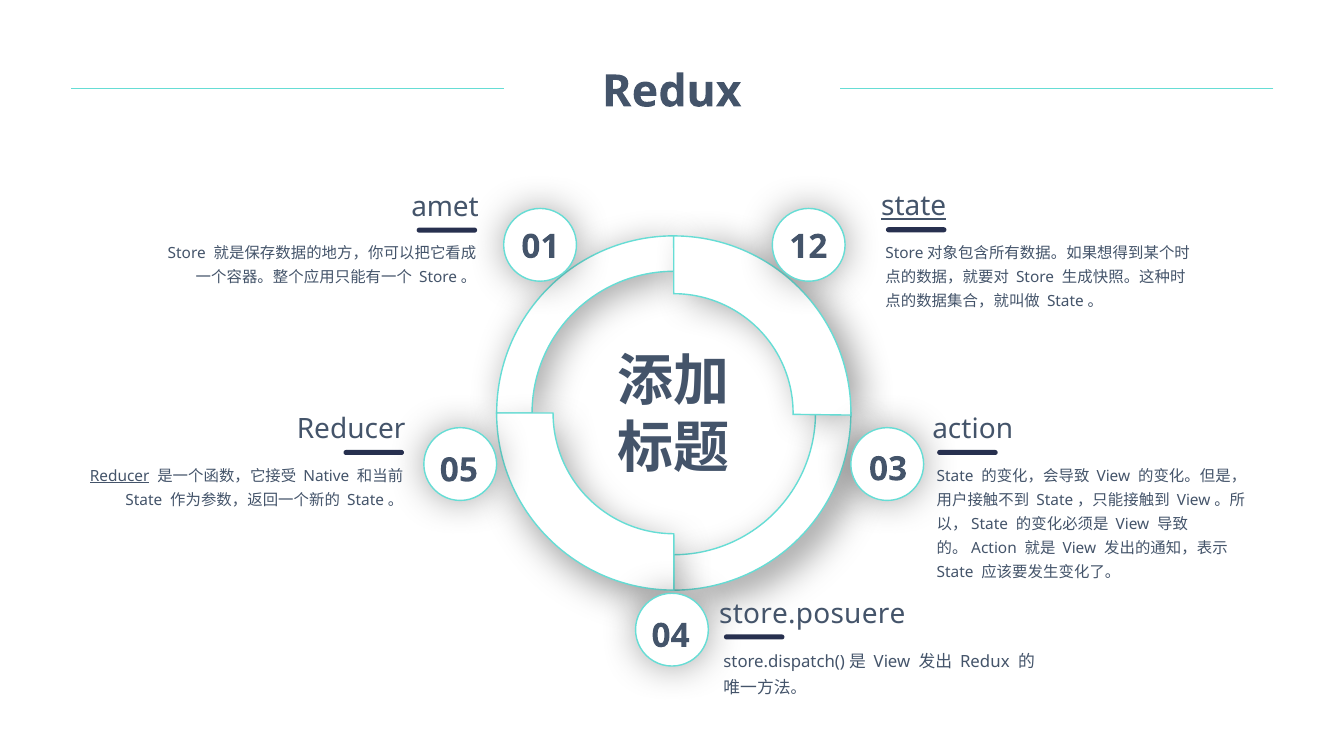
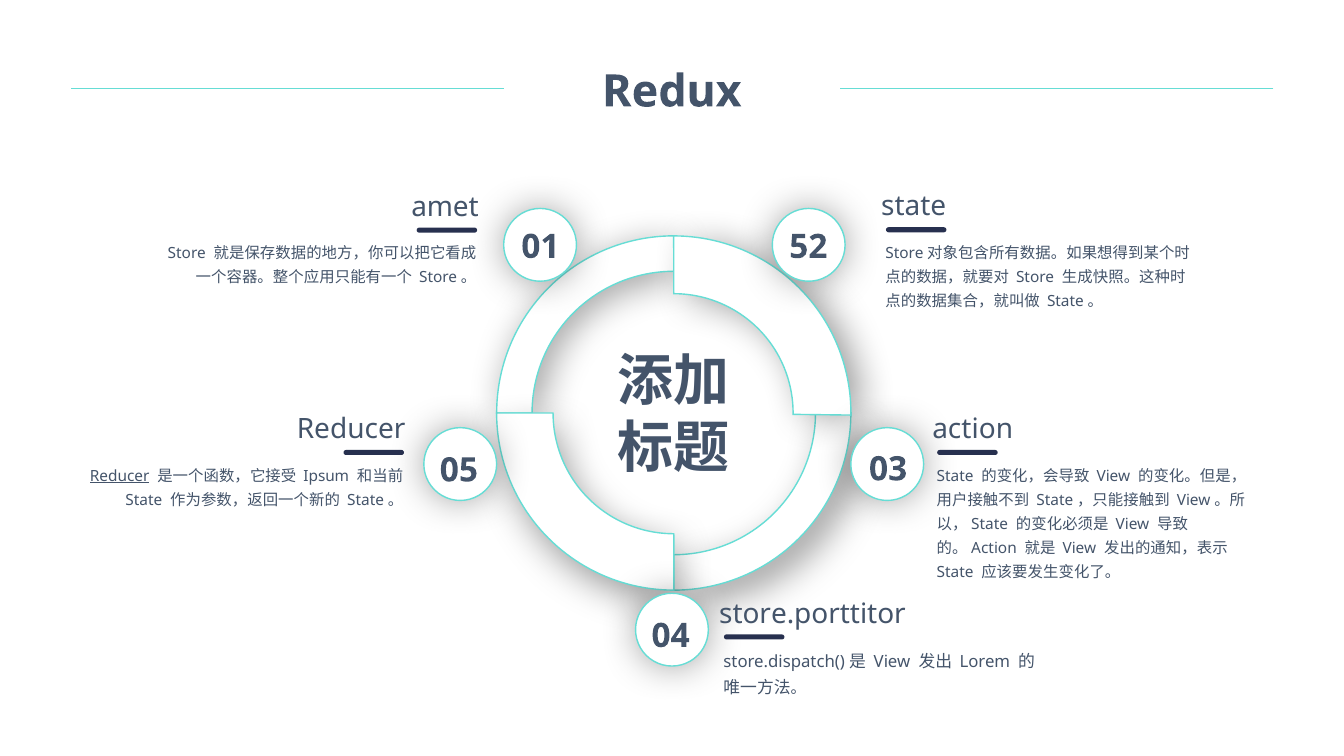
state underline: present -> none (914, 207)
12: 12 -> 52 (808, 247)
Native: Native -> Ipsum (326, 476)
store.posuere: store.posuere -> store.porttitor (812, 614)
Redux: Redux -> Lorem (985, 662)
